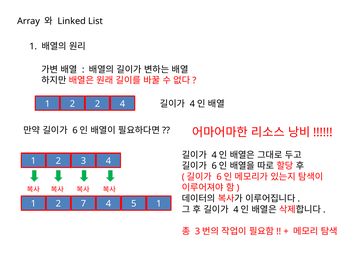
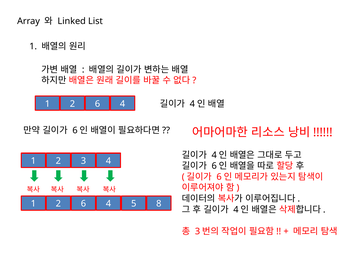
2: 2 -> 6 (98, 104)
7: 7 -> 6 (83, 204)
5 1: 1 -> 8 (159, 204)
